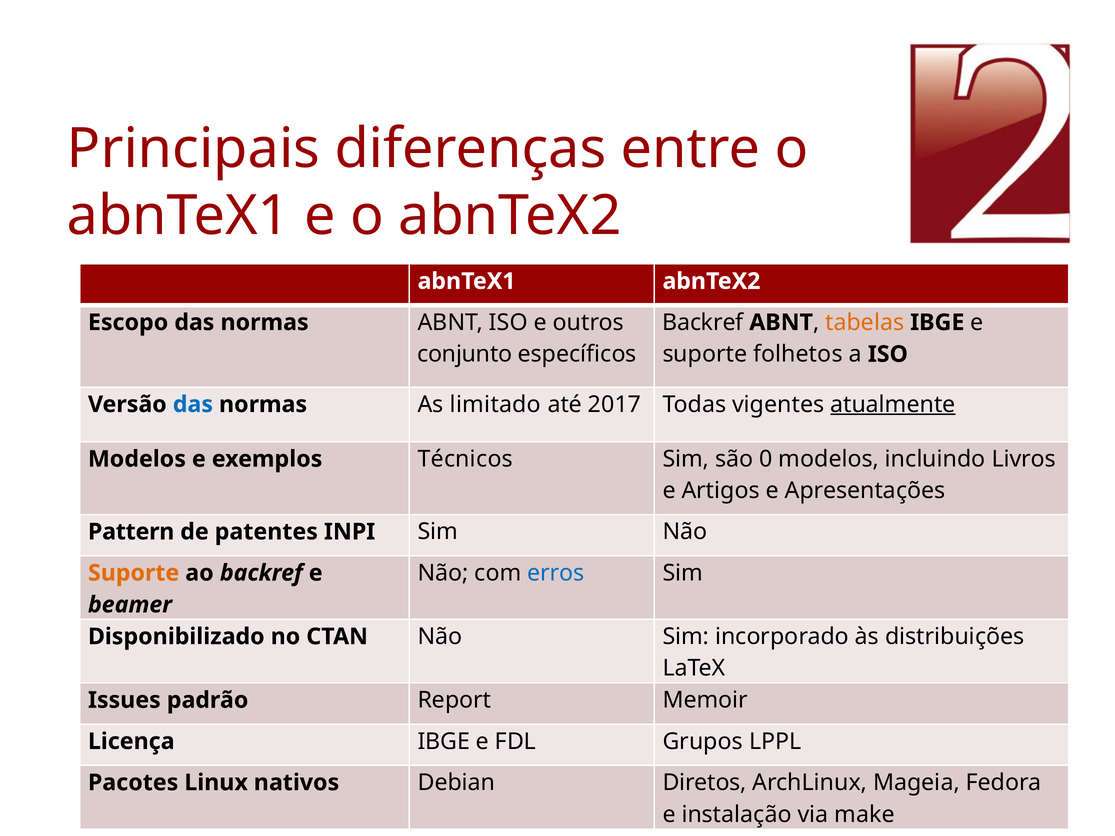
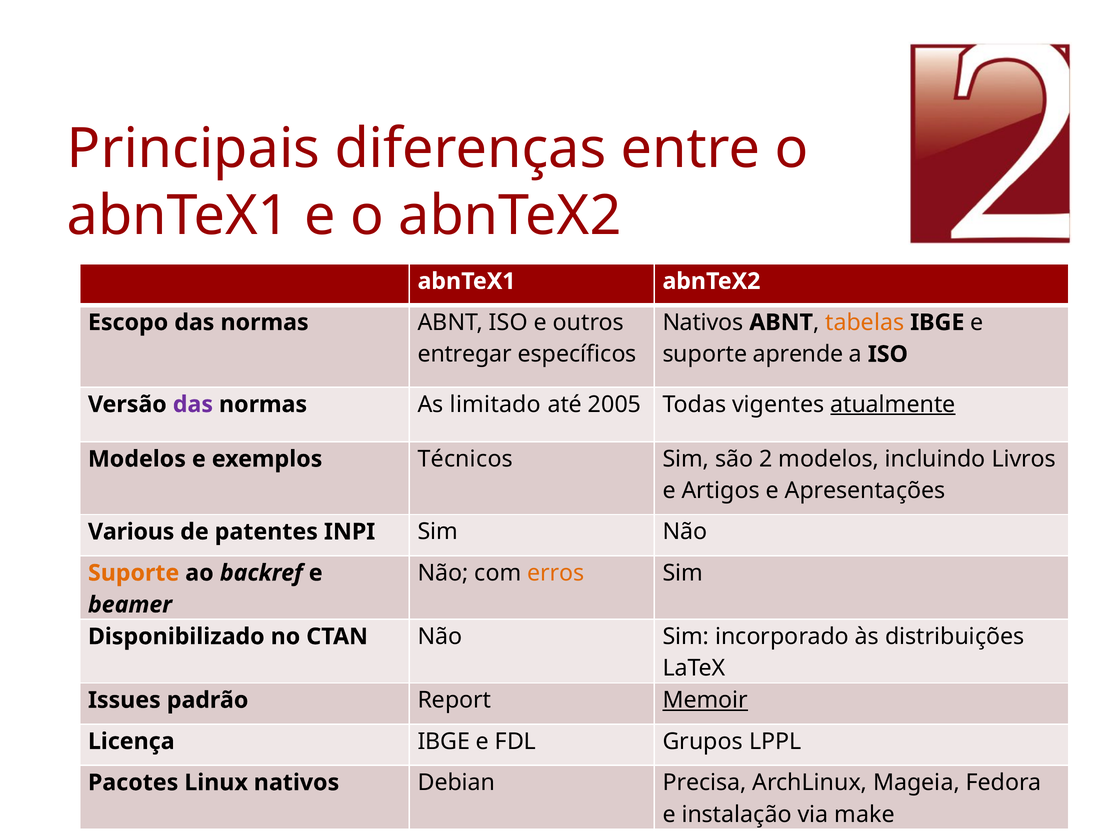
Backref: Backref -> Nativos (703, 323)
conjunto: conjunto -> entregar (465, 354)
folhetos: folhetos -> aprende (798, 354)
das colour: blue -> purple (193, 405)
2017: 2017 -> 2005 (615, 405)
0: 0 -> 2 (766, 459)
Pattern: Pattern -> Various (131, 532)
erros colour: blue -> orange (556, 573)
Memoir underline: none -> present (705, 700)
Diretos: Diretos -> Precisa (704, 783)
